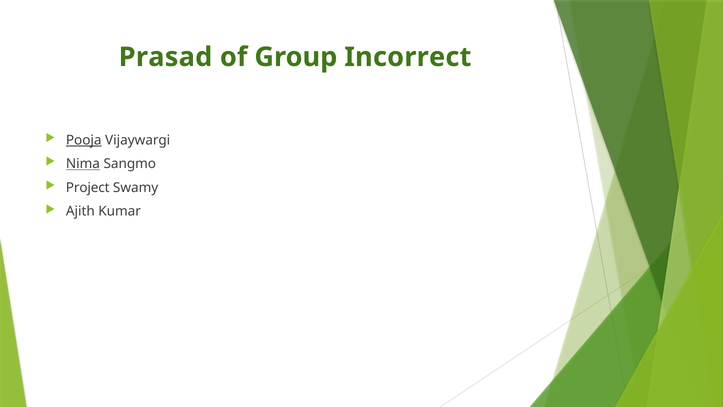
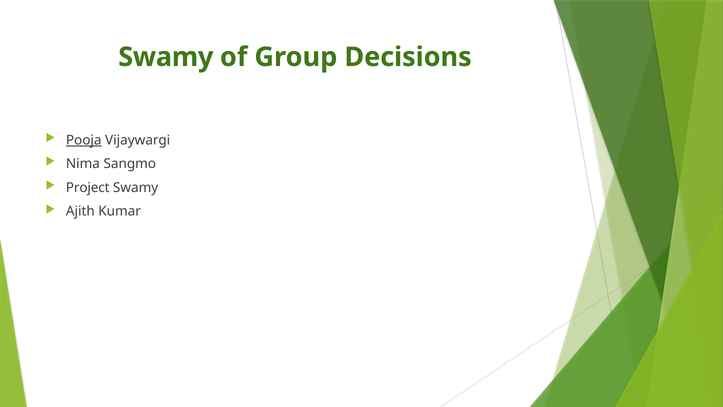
Prasad: Prasad -> Swamy (166, 57)
Incorrect: Incorrect -> Decisions (408, 57)
Nima underline: present -> none (83, 164)
